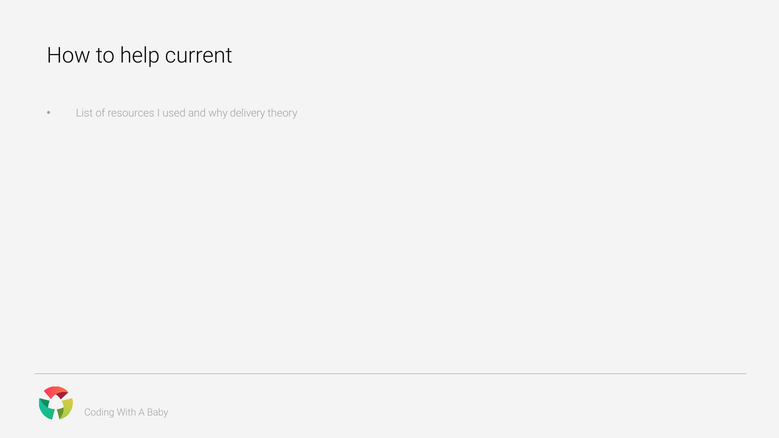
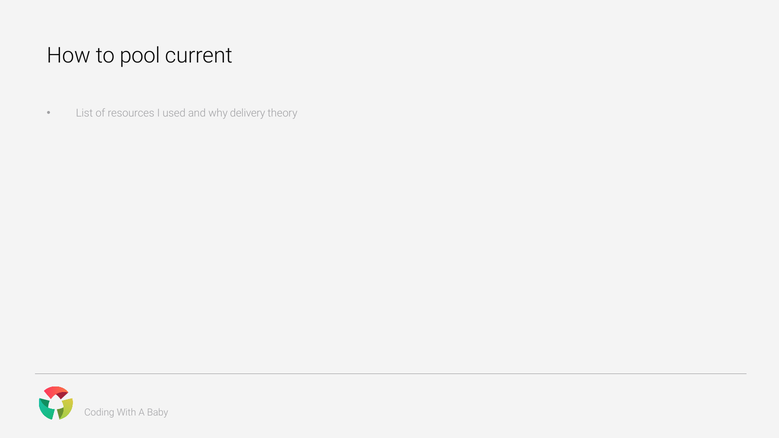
help: help -> pool (140, 56)
